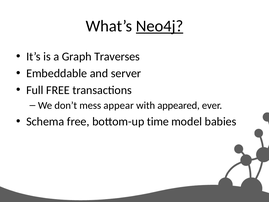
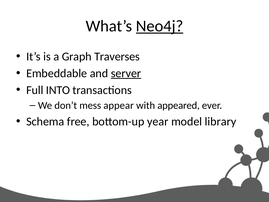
server underline: none -> present (126, 73)
Full FREE: FREE -> INTO (58, 90)
time: time -> year (158, 121)
babies: babies -> library (221, 121)
